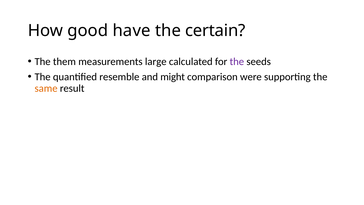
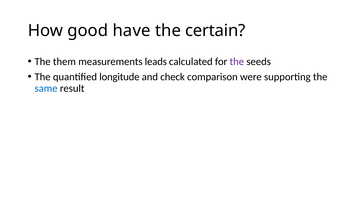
large: large -> leads (156, 62)
resemble: resemble -> longitude (119, 77)
might: might -> check (173, 77)
same colour: orange -> blue (46, 88)
